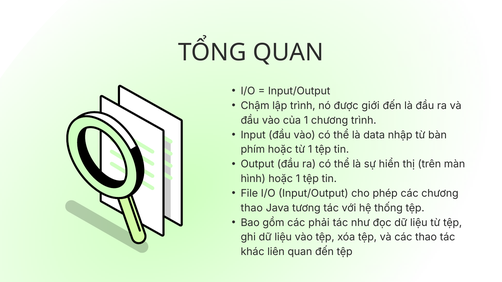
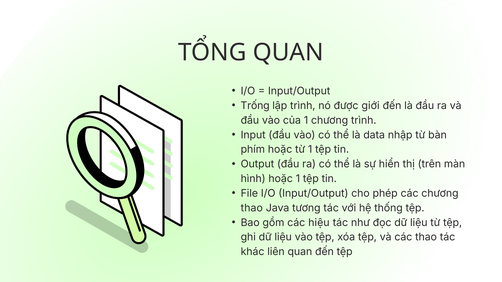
Chậm: Chậm -> Trống (255, 106)
phải: phải -> hiệu (319, 223)
